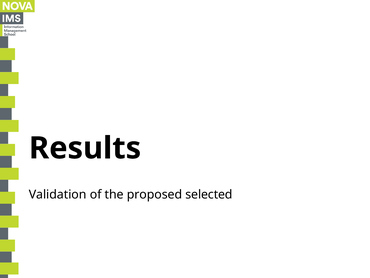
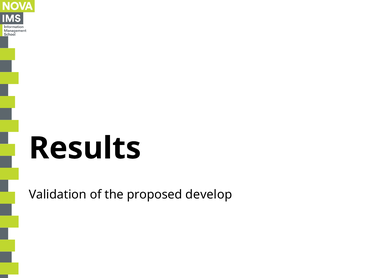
selected: selected -> develop (209, 194)
